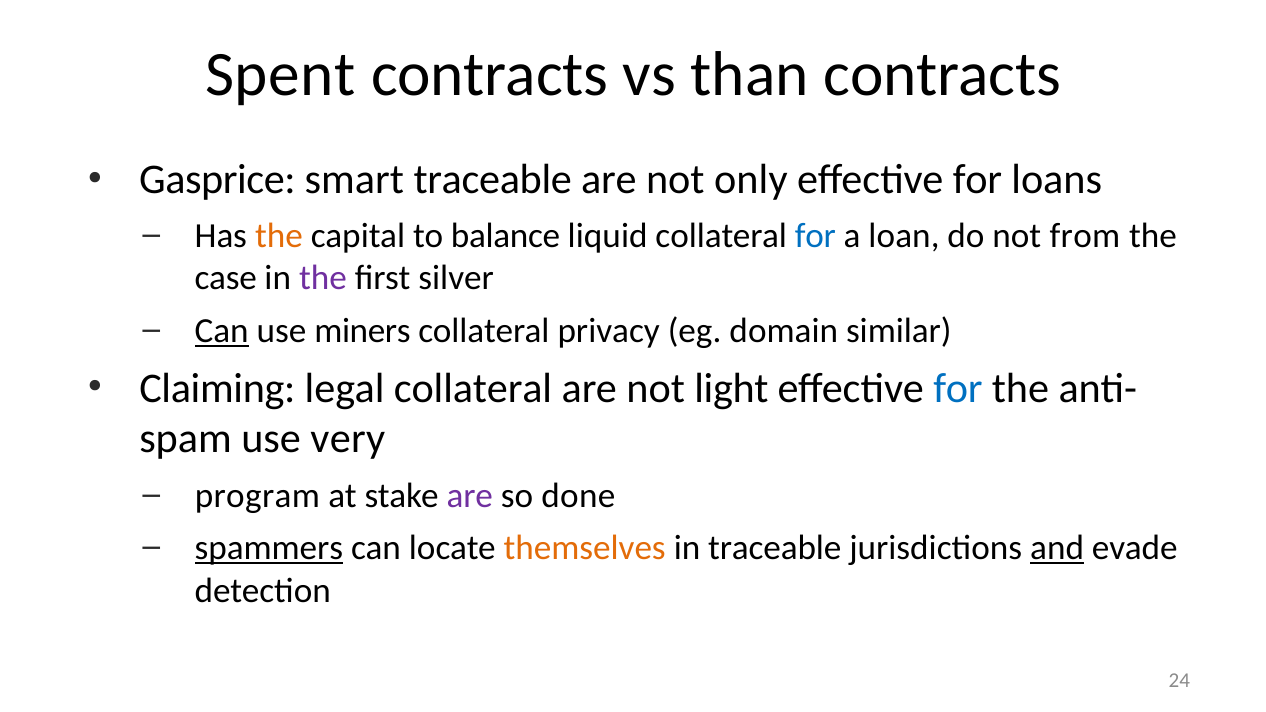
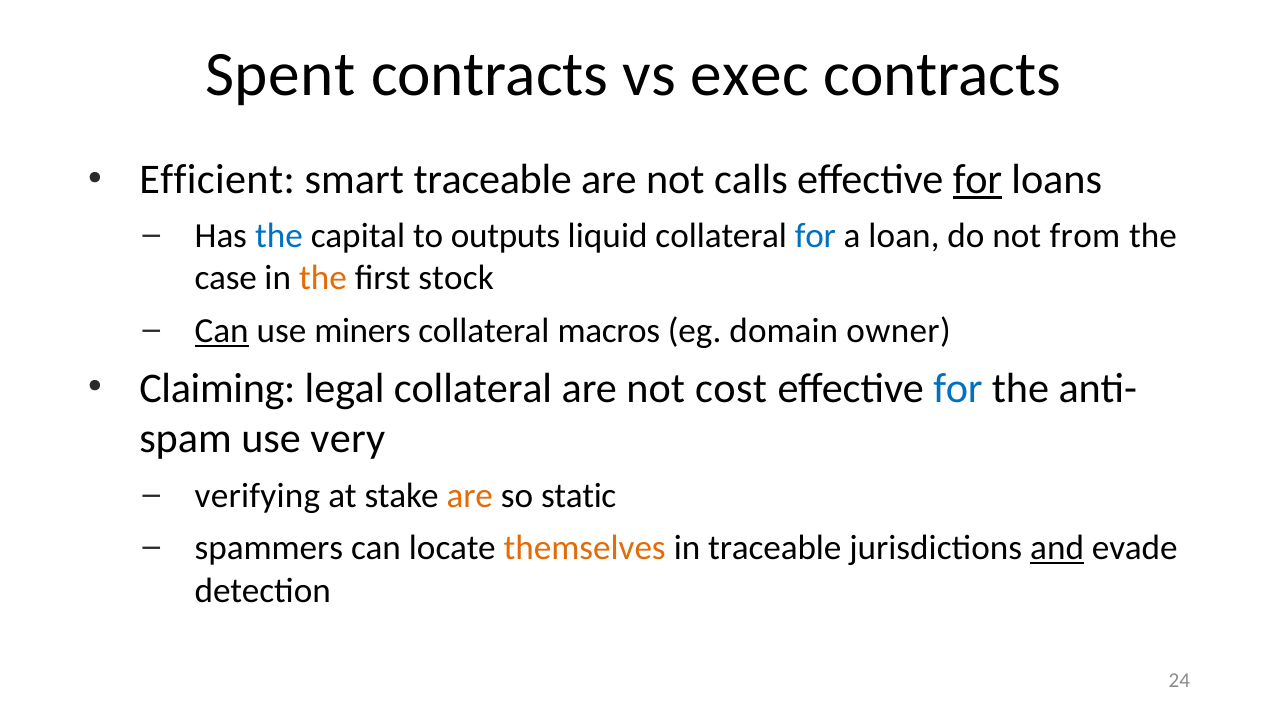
than: than -> exec (750, 74)
Gasprice: Gasprice -> Efficient (217, 179)
only: only -> calls (751, 179)
for underline: none -> present (977, 179)
the colour: orange -> blue (279, 236)
balance: balance -> outputs (506, 236)
the colour: purple -> orange (323, 278)
silver: silver -> stock (456, 278)
privacy: privacy -> macros (609, 331)
similar: similar -> owner (899, 331)
light: light -> cost (731, 388)
program: program -> verifying (257, 496)
are colour: purple -> orange (470, 496)
done: done -> static (579, 496)
spammers underline: present -> none (269, 548)
